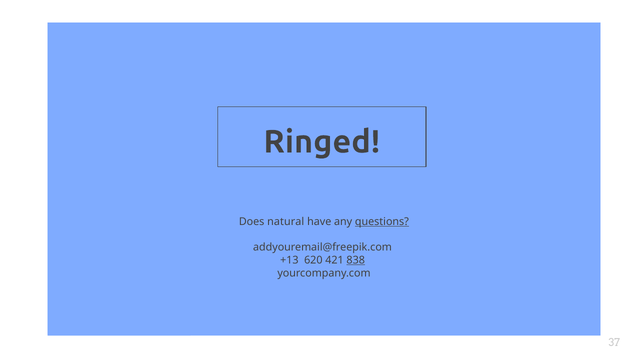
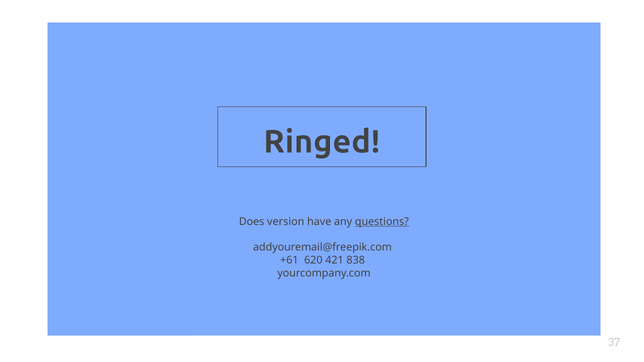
natural: natural -> version (286, 222)
+13: +13 -> +61 (289, 260)
838 underline: present -> none (356, 260)
